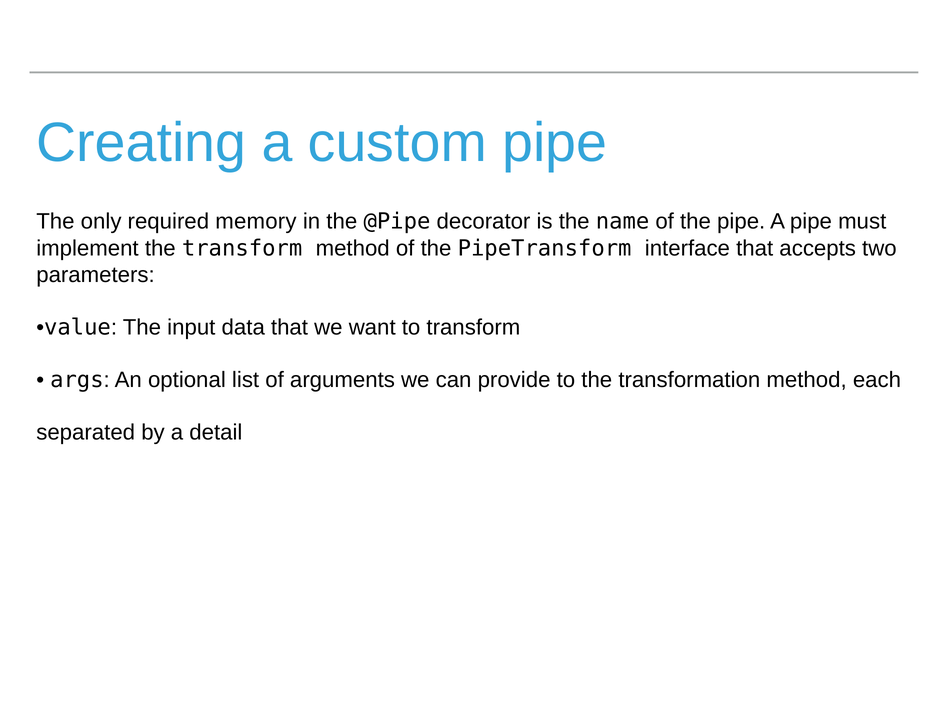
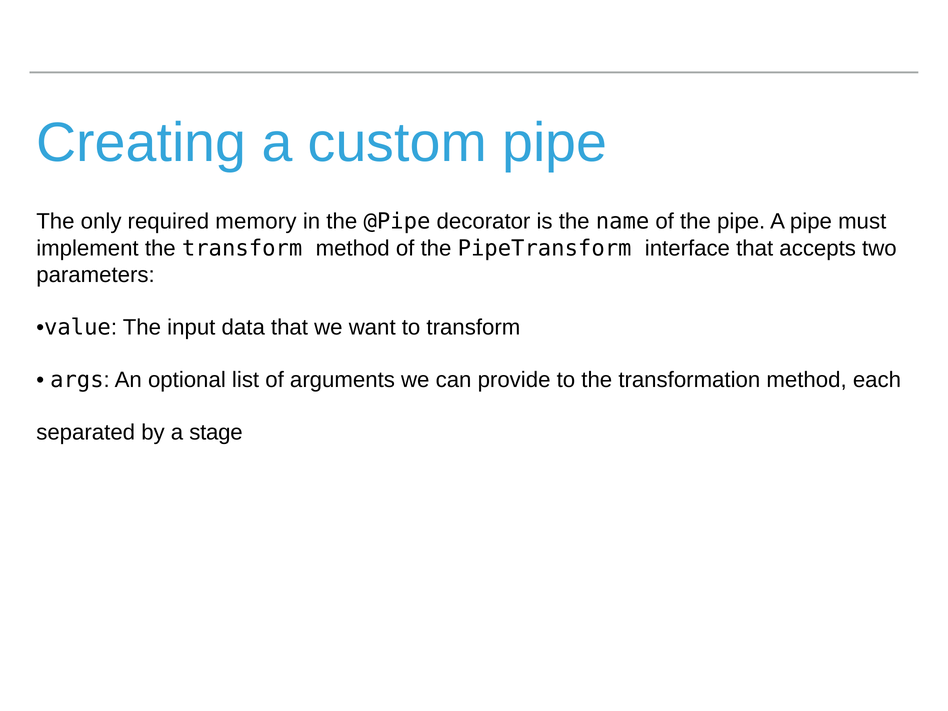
detail: detail -> stage (216, 433)
